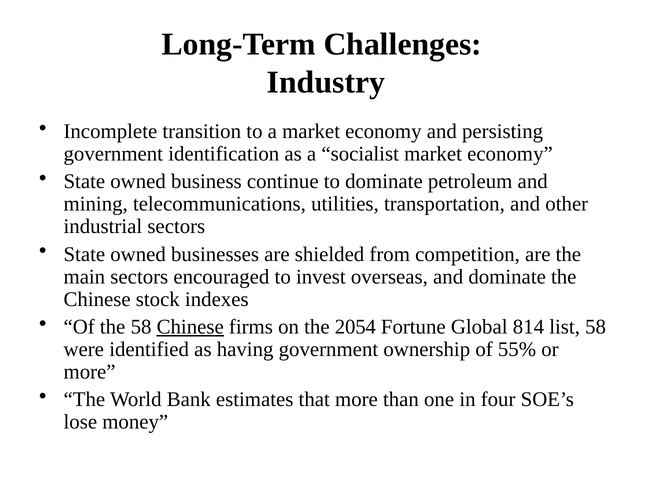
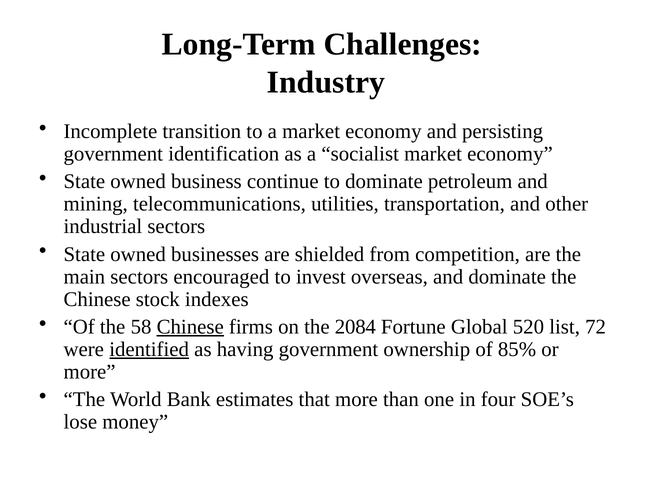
2054: 2054 -> 2084 (355, 327)
814: 814 -> 520 (528, 327)
list 58: 58 -> 72 (596, 327)
identified underline: none -> present (149, 349)
55%: 55% -> 85% (517, 349)
